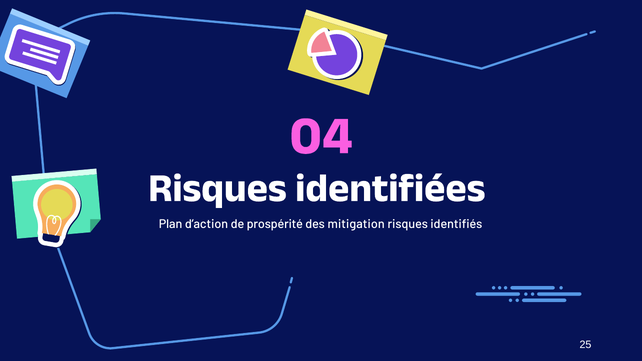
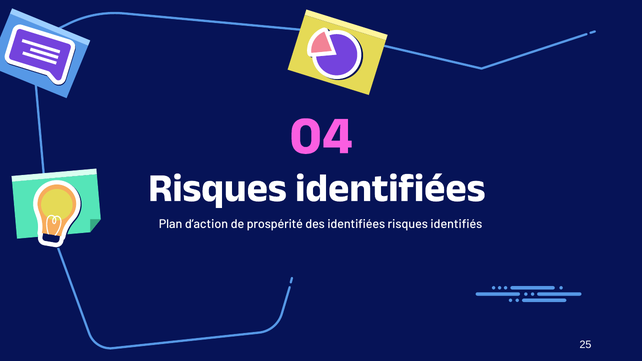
des mitigation: mitigation -> identifiées (356, 224)
